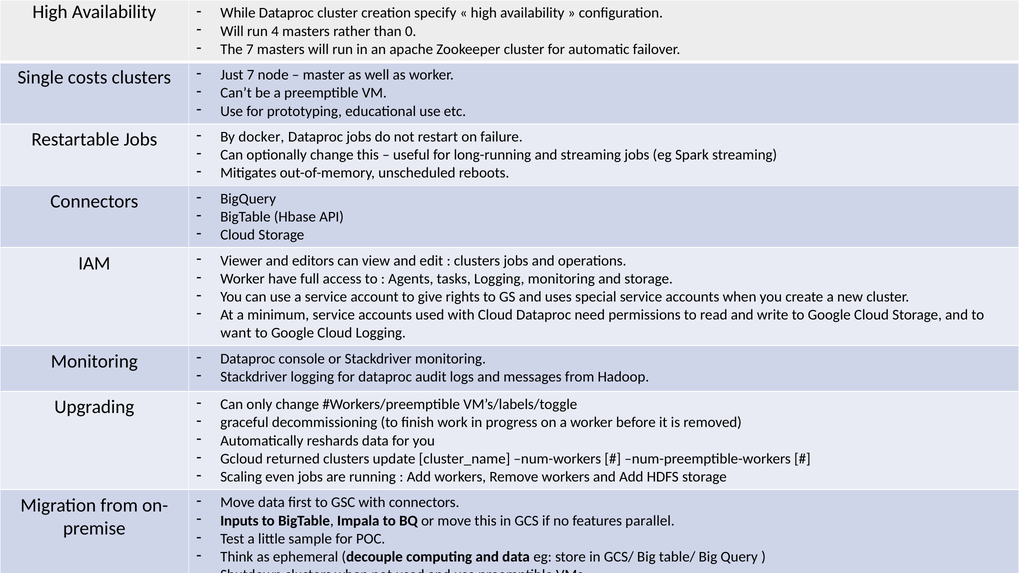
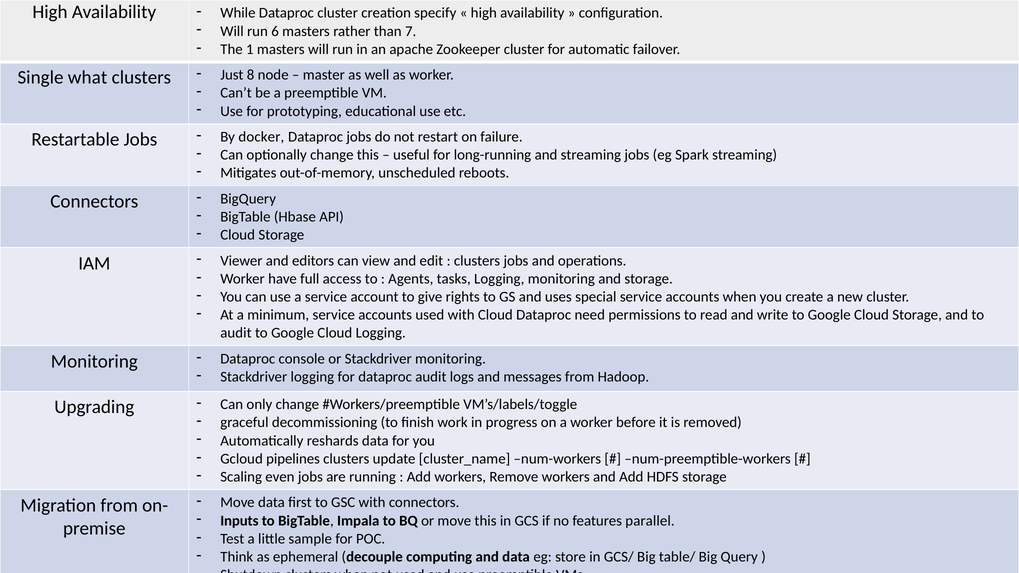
4: 4 -> 6 (275, 31)
0: 0 -> 7 (411, 31)
The 7: 7 -> 1 (250, 49)
costs: costs -> what (88, 78)
Just 7: 7 -> 8 (251, 75)
want: want -> audit (236, 333)
returned: returned -> pipelines (293, 459)
